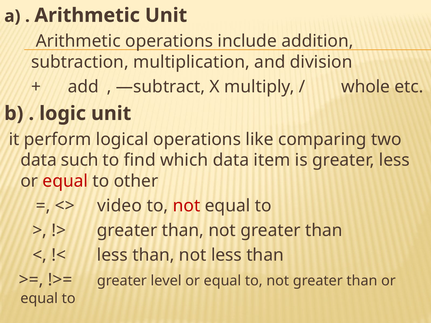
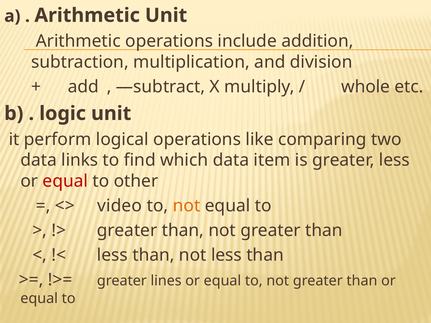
such: such -> links (80, 160)
not colour: red -> orange (187, 206)
level: level -> lines (166, 281)
